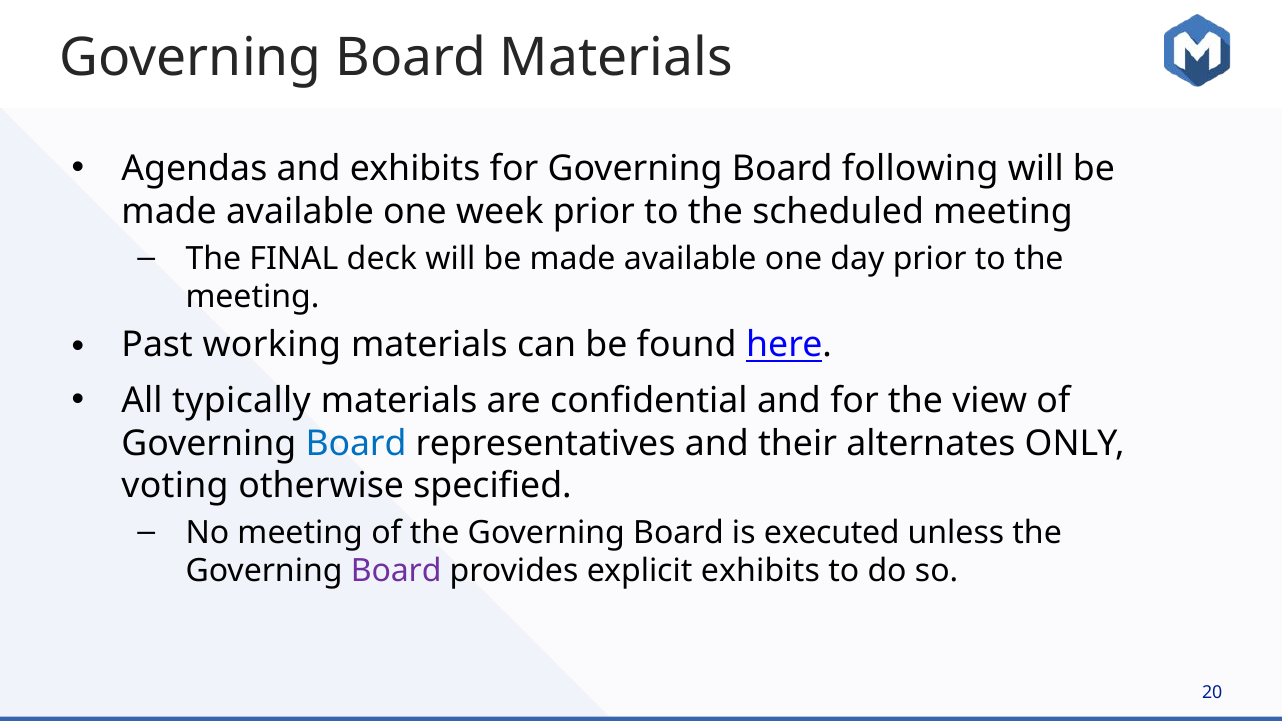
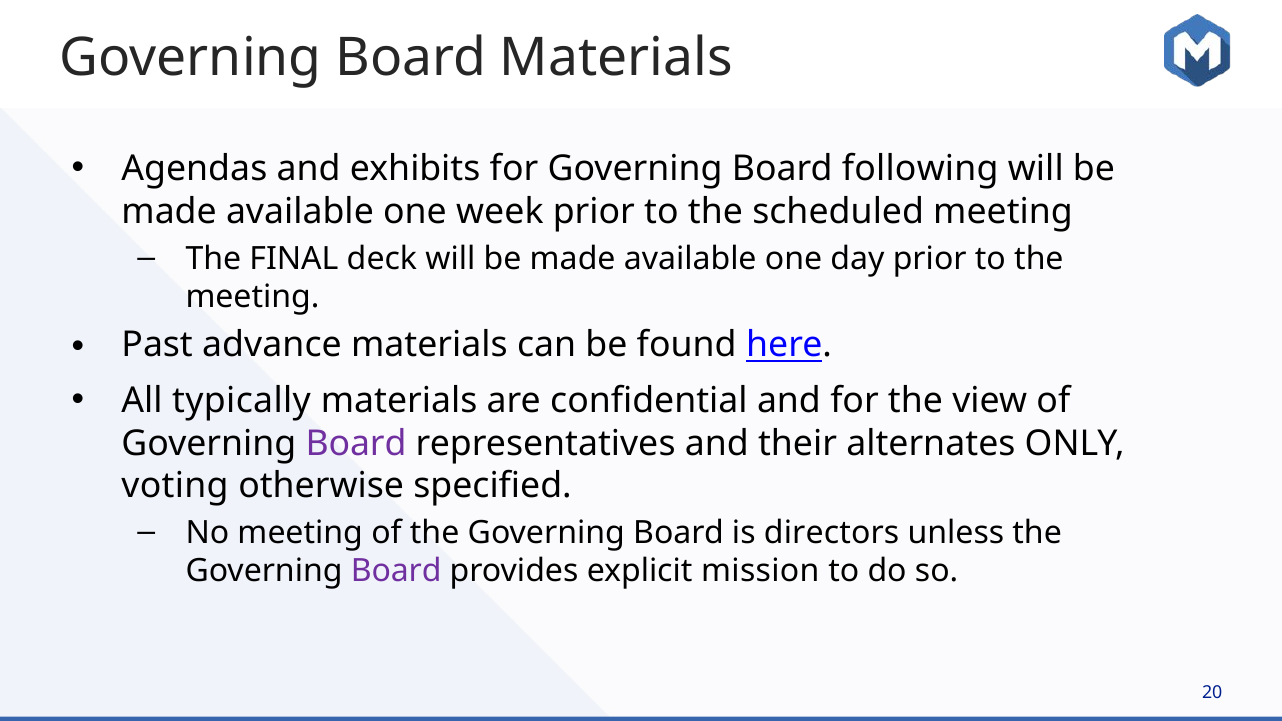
working: working -> advance (272, 345)
Board colour: blue -> purple (356, 444)
executed: executed -> directors (832, 533)
explicit exhibits: exhibits -> mission (760, 571)
